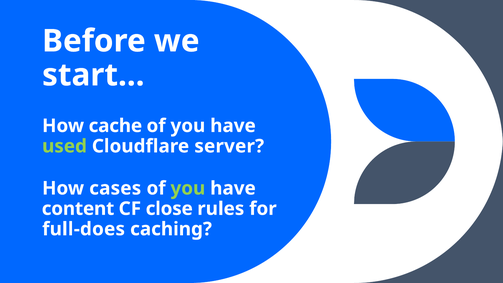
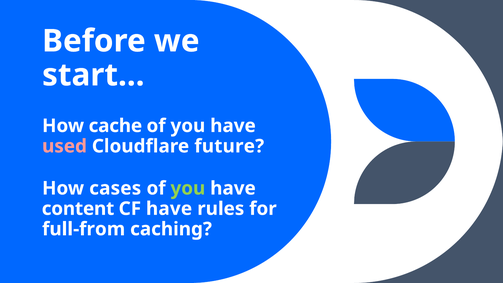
used colour: light green -> pink (65, 146)
server: server -> future (229, 146)
CF close: close -> have (169, 209)
full-does: full-does -> full-from (84, 229)
